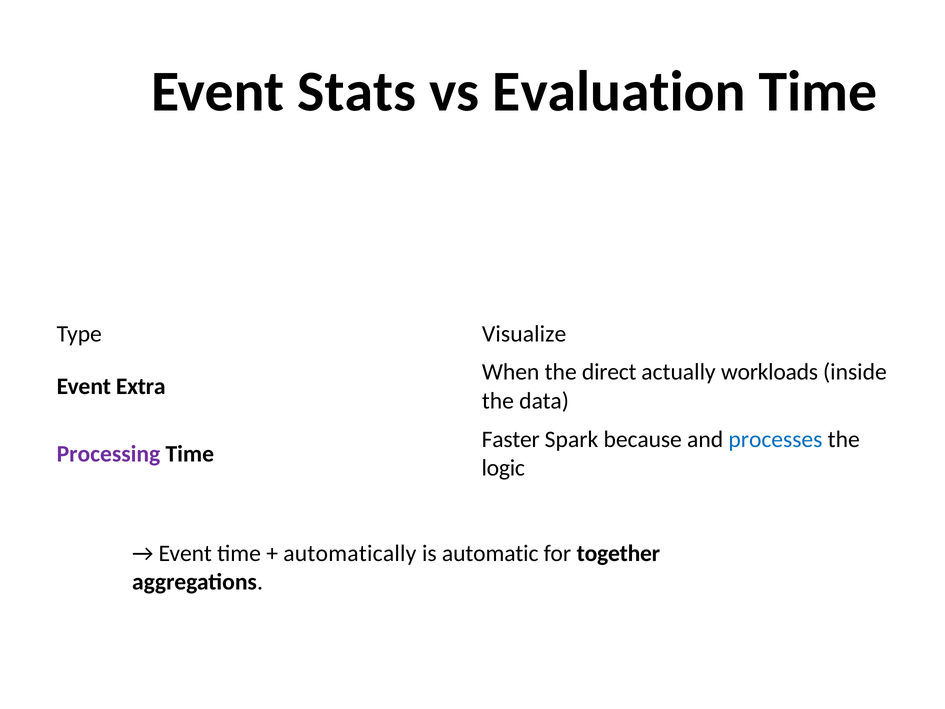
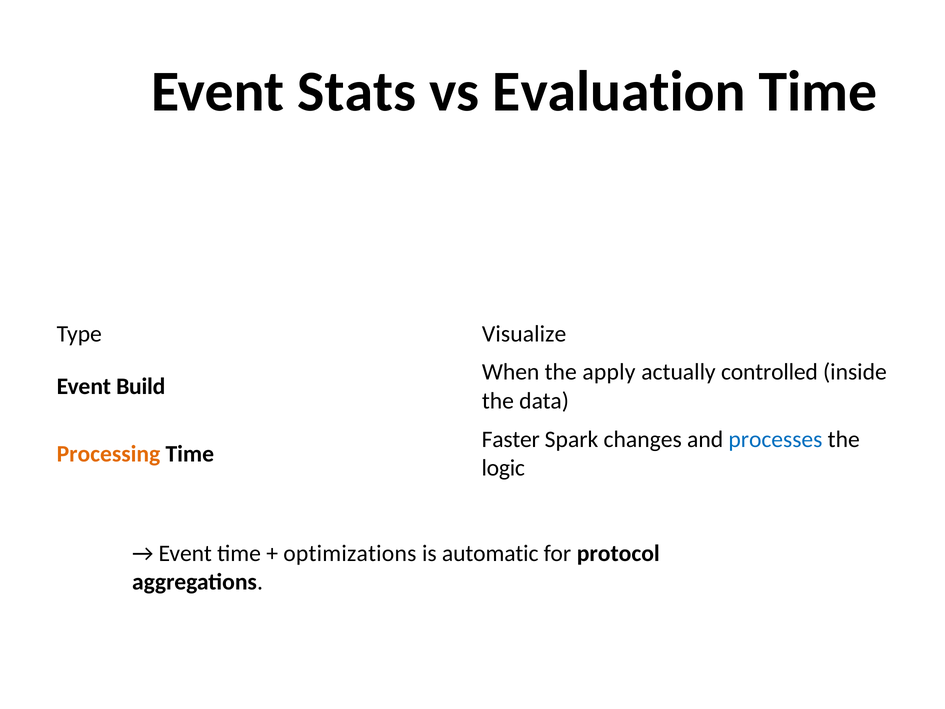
direct: direct -> apply (609, 372)
workloads: workloads -> controlled (769, 372)
Extra: Extra -> Build (141, 386)
because: because -> changes (643, 439)
Processing colour: purple -> orange (108, 454)
automatically: automatically -> optimizations (350, 553)
together: together -> protocol (618, 553)
